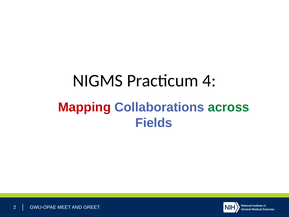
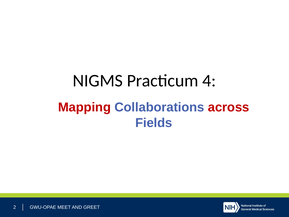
across colour: green -> red (229, 107)
